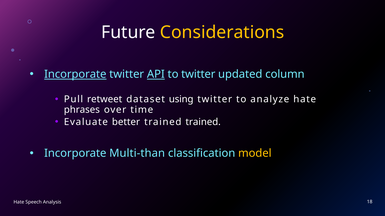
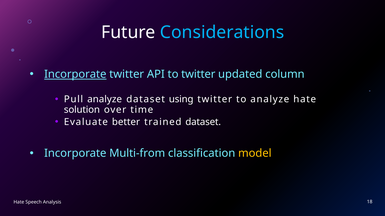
Considerations colour: yellow -> light blue (222, 32)
API underline: present -> none (156, 74)
Pull retweet: retweet -> analyze (105, 99)
phrases: phrases -> solution (82, 110)
trained trained: trained -> dataset (203, 122)
Multi-than: Multi-than -> Multi-from (137, 154)
